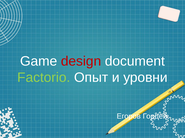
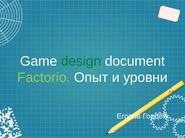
design colour: red -> green (81, 61)
